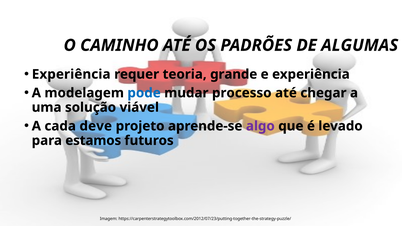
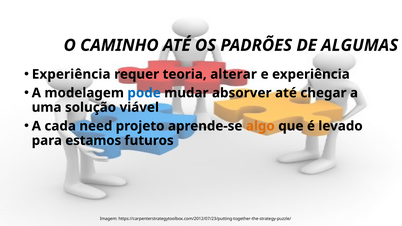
grande: grande -> alterar (234, 74)
processo: processo -> absorver (242, 93)
deve: deve -> need (96, 126)
algo colour: purple -> orange (260, 126)
